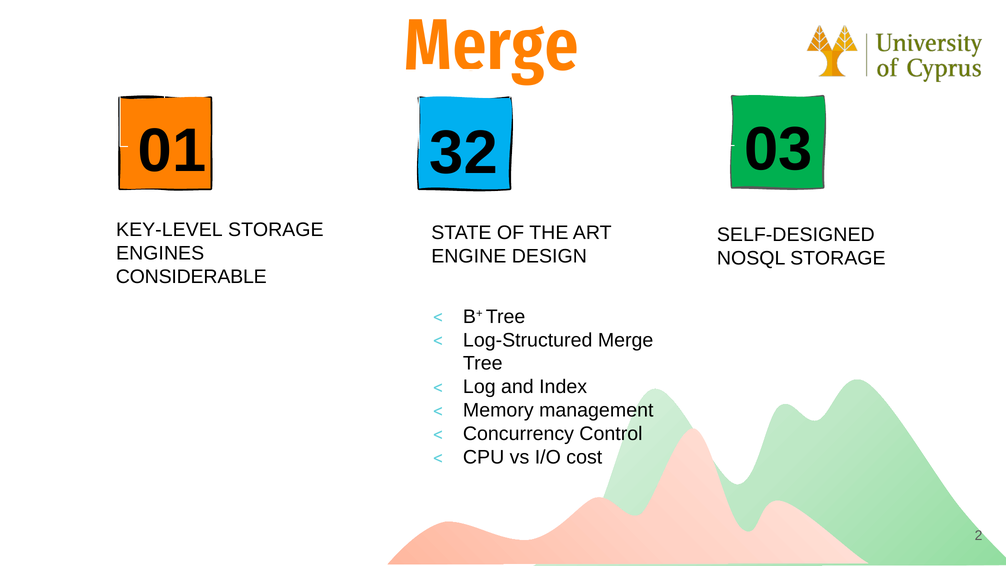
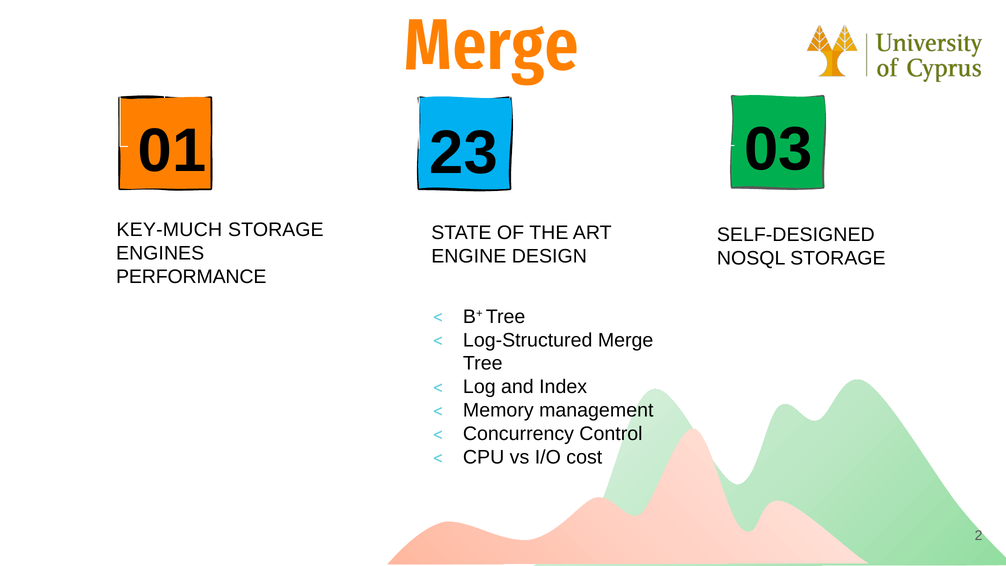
32: 32 -> 23 (464, 153)
KEY-LEVEL: KEY-LEVEL -> KEY-MUCH (169, 230)
CONSIDERABLE: CONSIDERABLE -> PERFORMANCE (191, 277)
